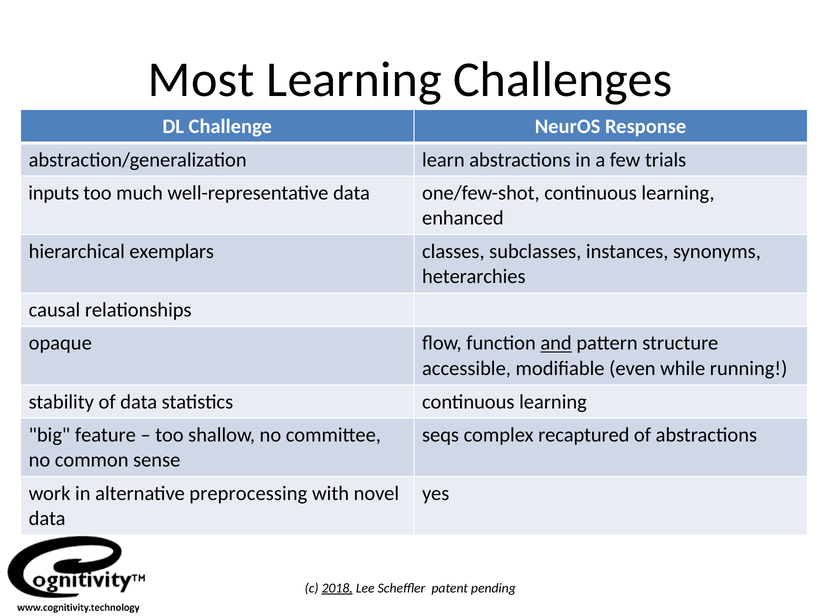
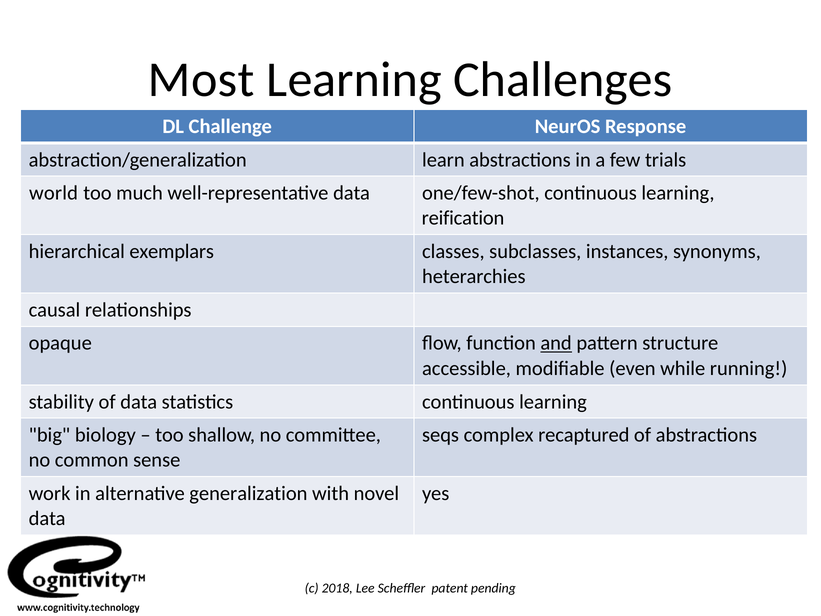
inputs: inputs -> world (54, 193)
enhanced: enhanced -> reification (463, 218)
feature: feature -> biology (105, 435)
preprocessing: preprocessing -> generalization (248, 493)
2018 underline: present -> none (337, 588)
